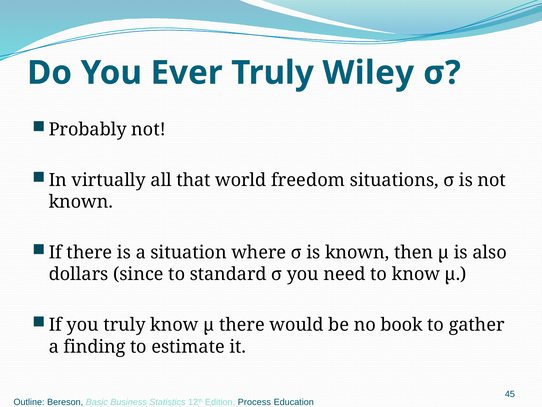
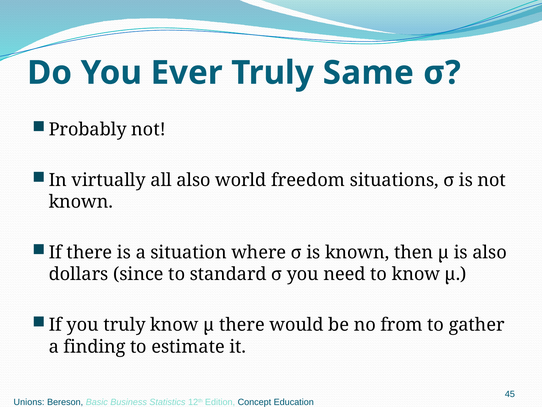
Wiley: Wiley -> Same (368, 73)
all that: that -> also (194, 180)
book: book -> from (402, 325)
Outline: Outline -> Unions (29, 402)
Process: Process -> Concept (254, 402)
